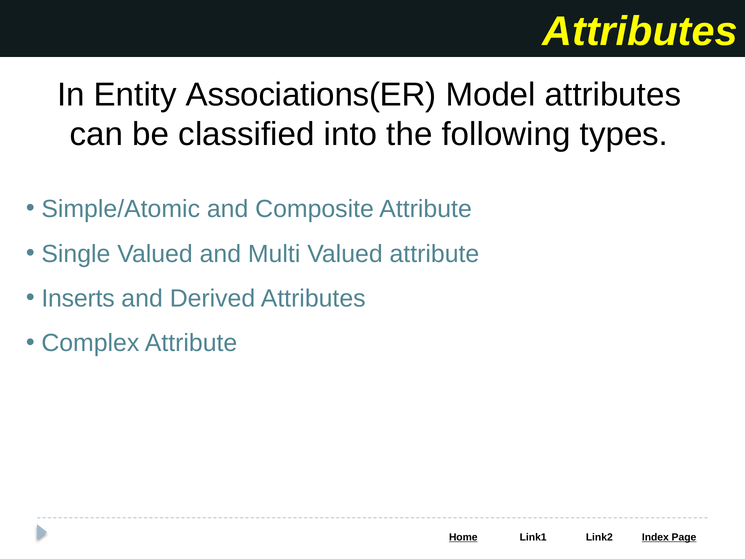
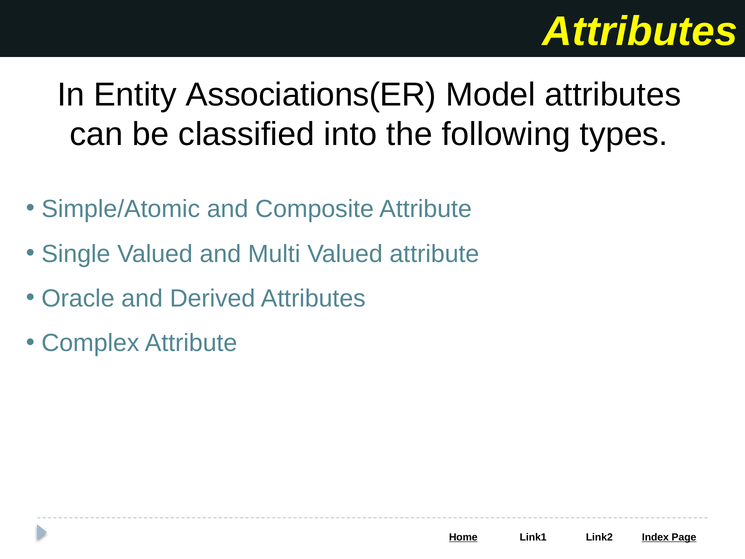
Inserts: Inserts -> Oracle (78, 298)
